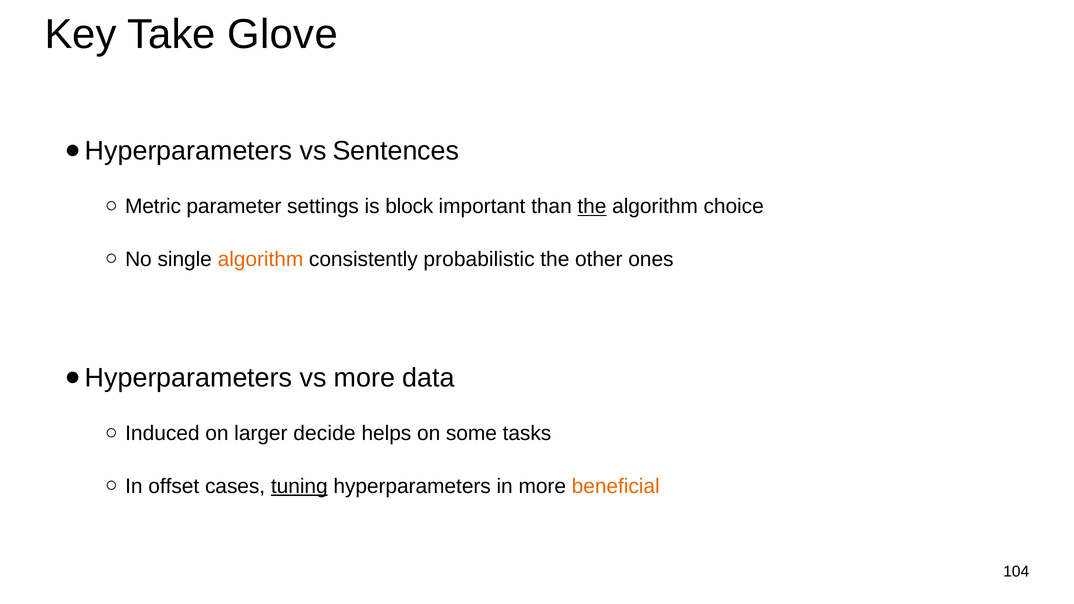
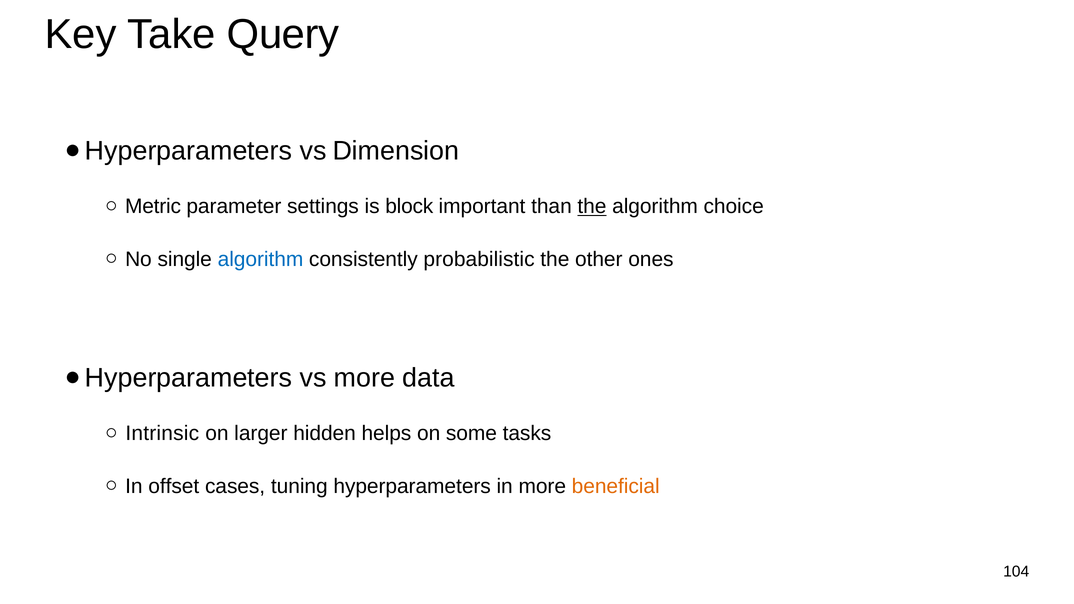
Glove: Glove -> Query (283, 35)
Sentences: Sentences -> Dimension (396, 151)
algorithm colour: orange -> blue (260, 259)
Induced: Induced -> Intrinsic (162, 434)
decide: decide -> hidden (325, 434)
tuning underline: present -> none (299, 486)
